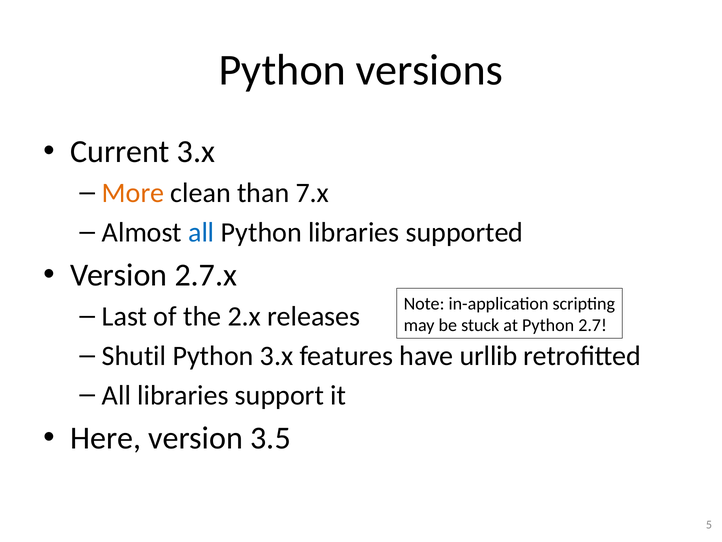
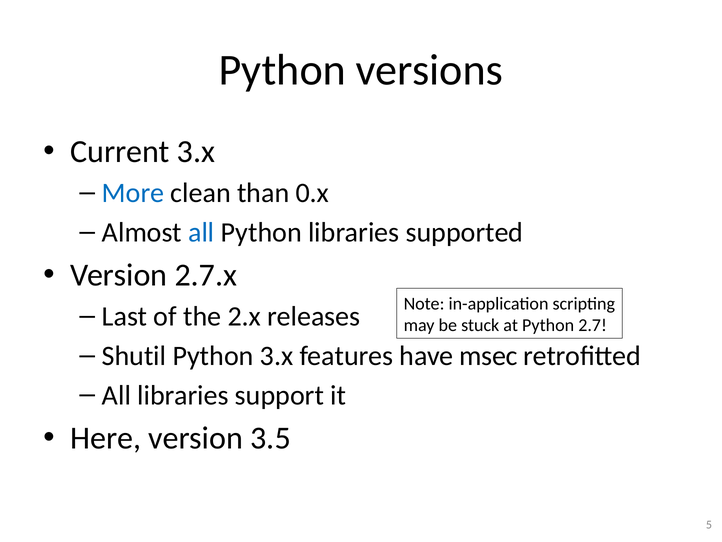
More colour: orange -> blue (133, 193)
7.x: 7.x -> 0.x (312, 193)
urllib: urllib -> msec (489, 356)
